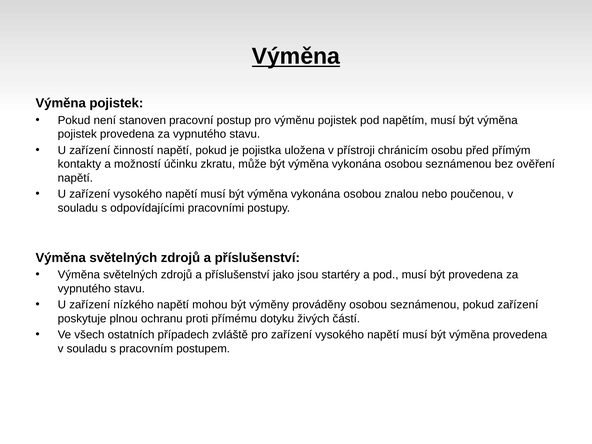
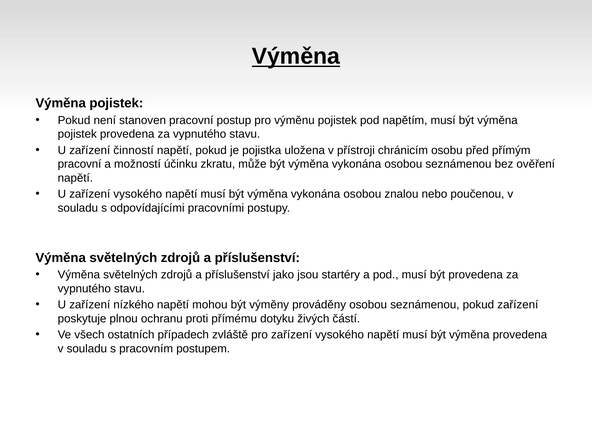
kontakty: kontakty -> pracovní (80, 164)
